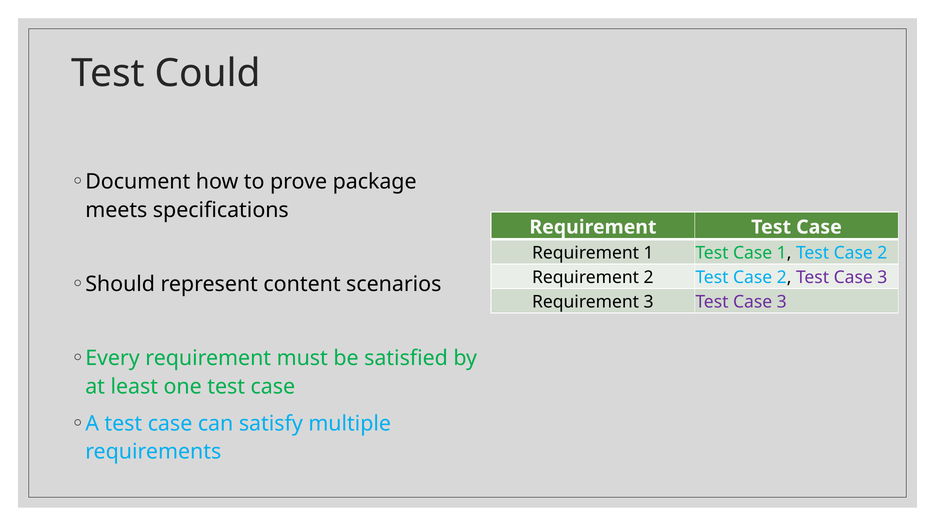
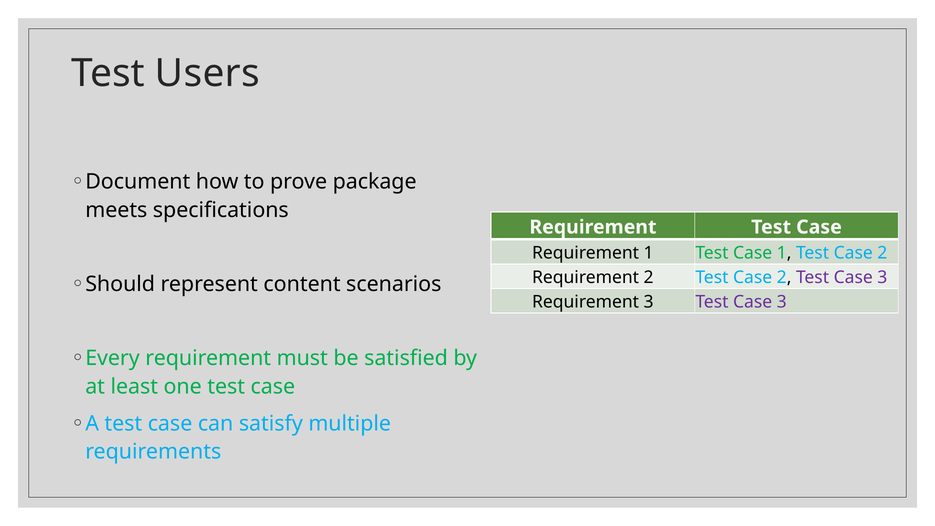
Could: Could -> Users (207, 74)
